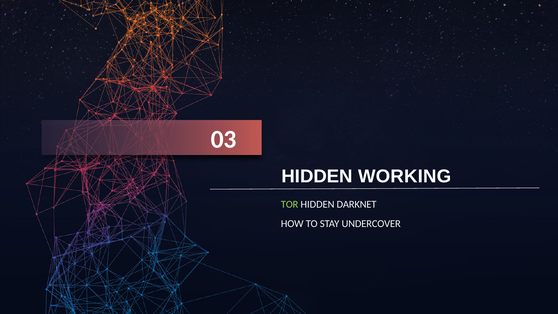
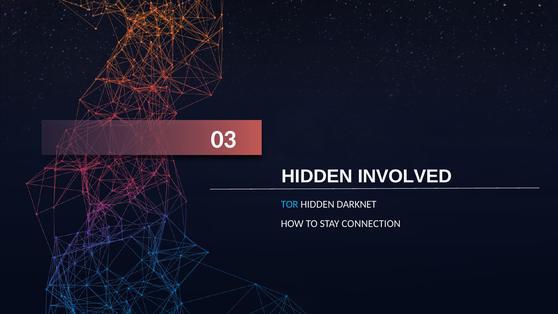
WORKING: WORKING -> INVOLVED (405, 176)
TOR colour: light green -> light blue (290, 204)
UNDERCOVER: UNDERCOVER -> CONNECTION (371, 224)
